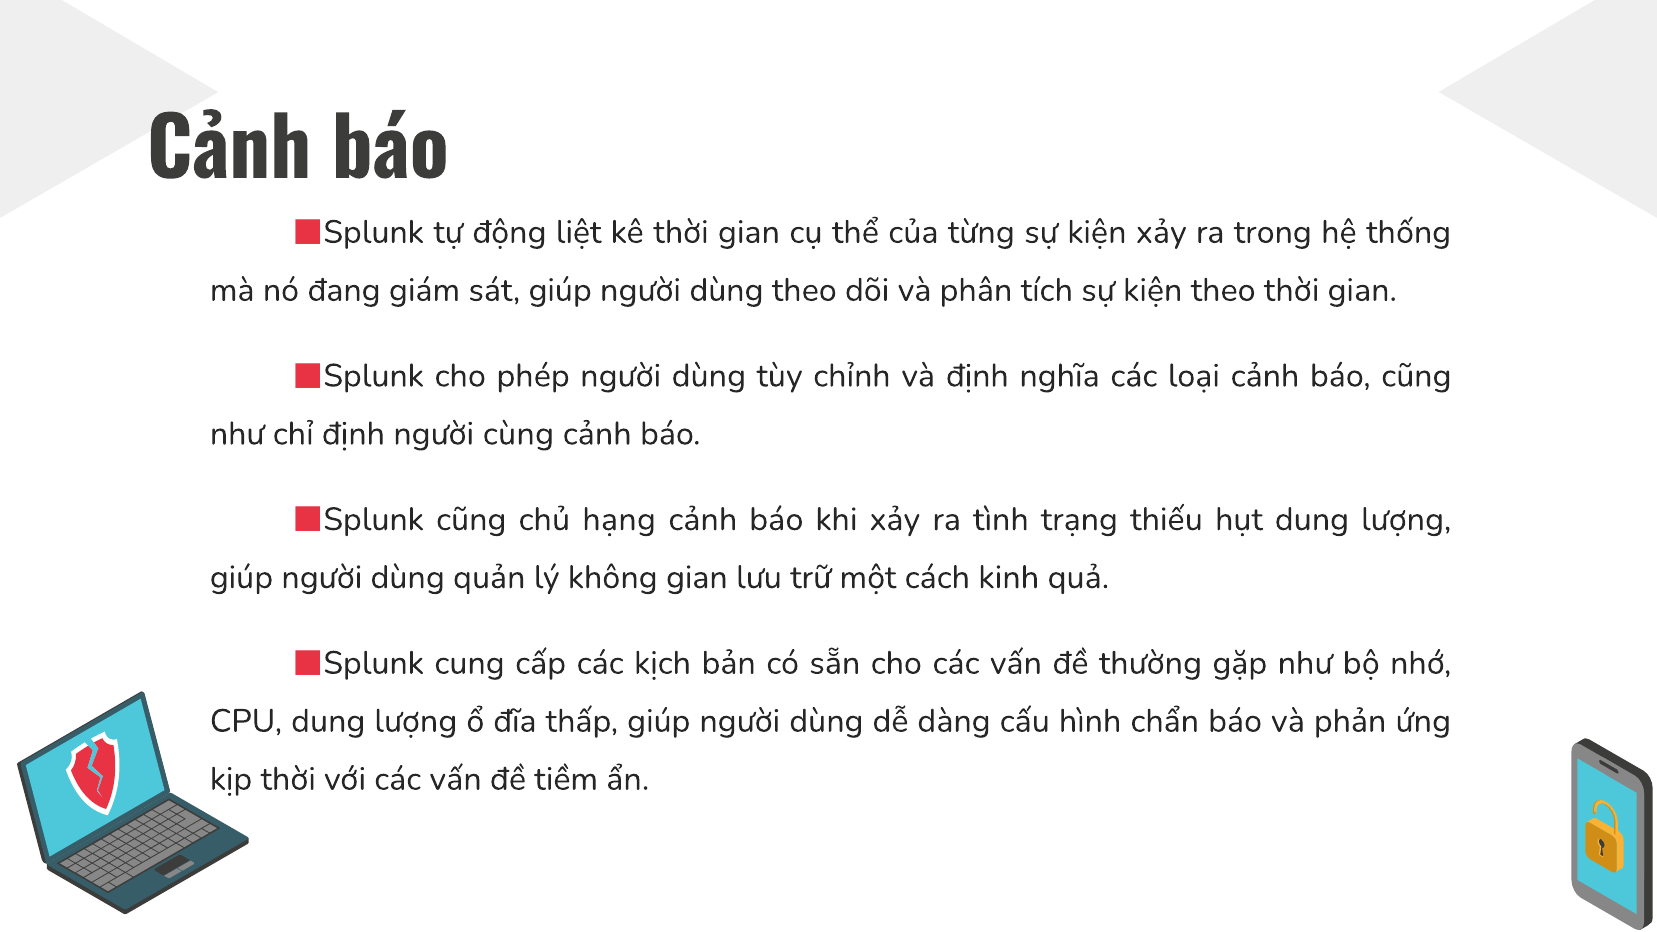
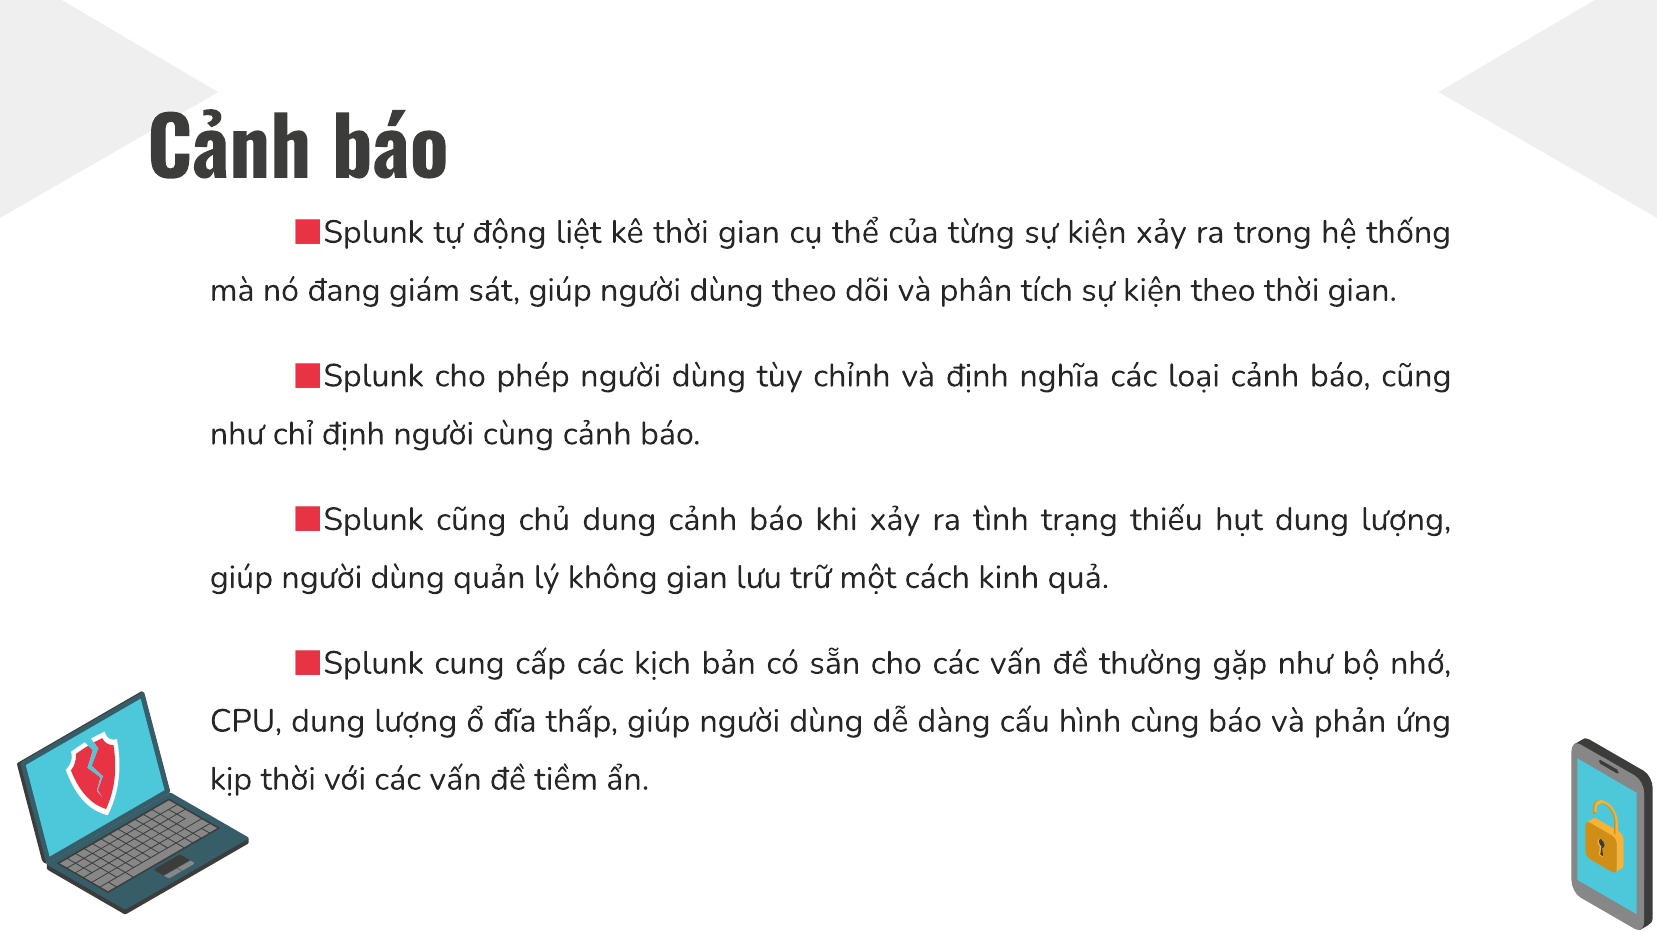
chủ hạng: hạng -> dung (619, 519)
hình chẩn: chẩn -> cùng (1165, 721)
